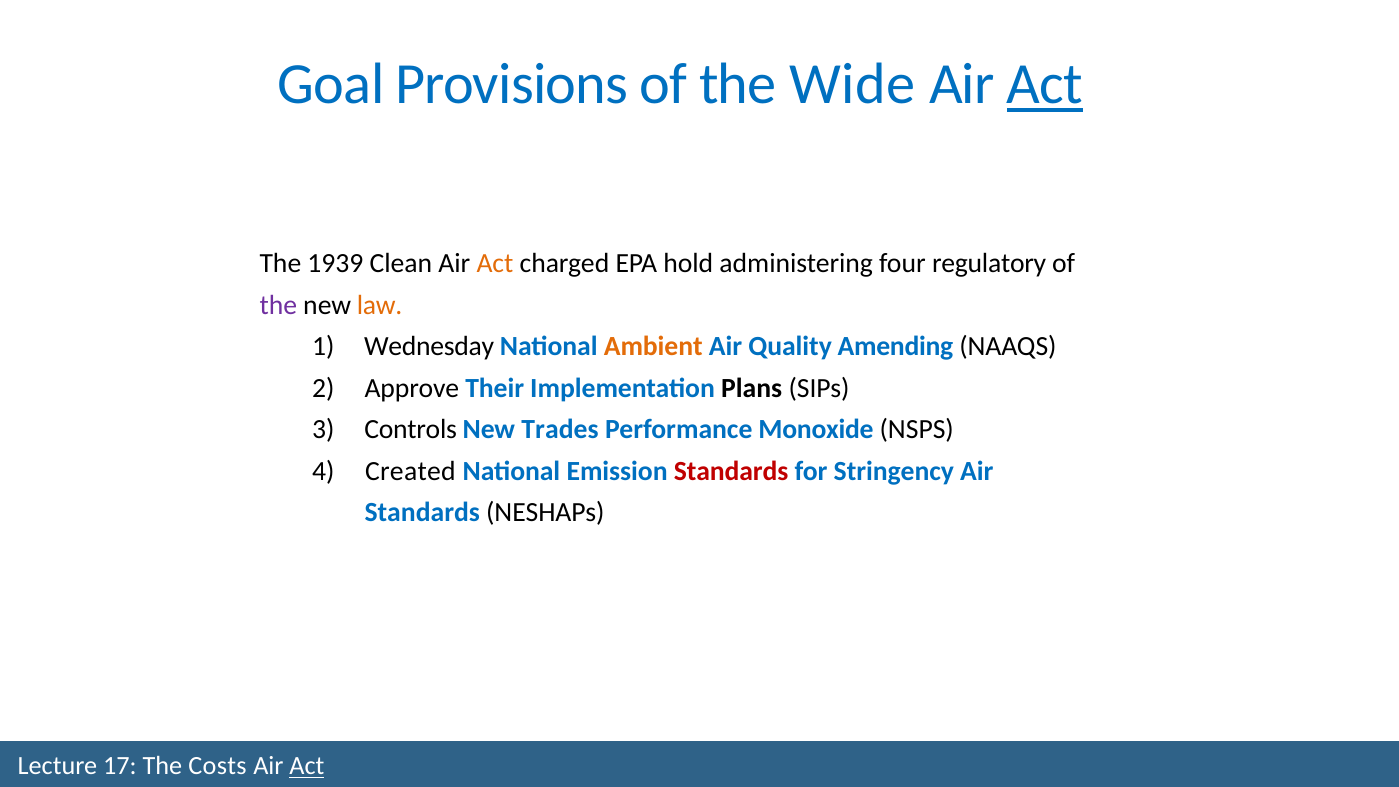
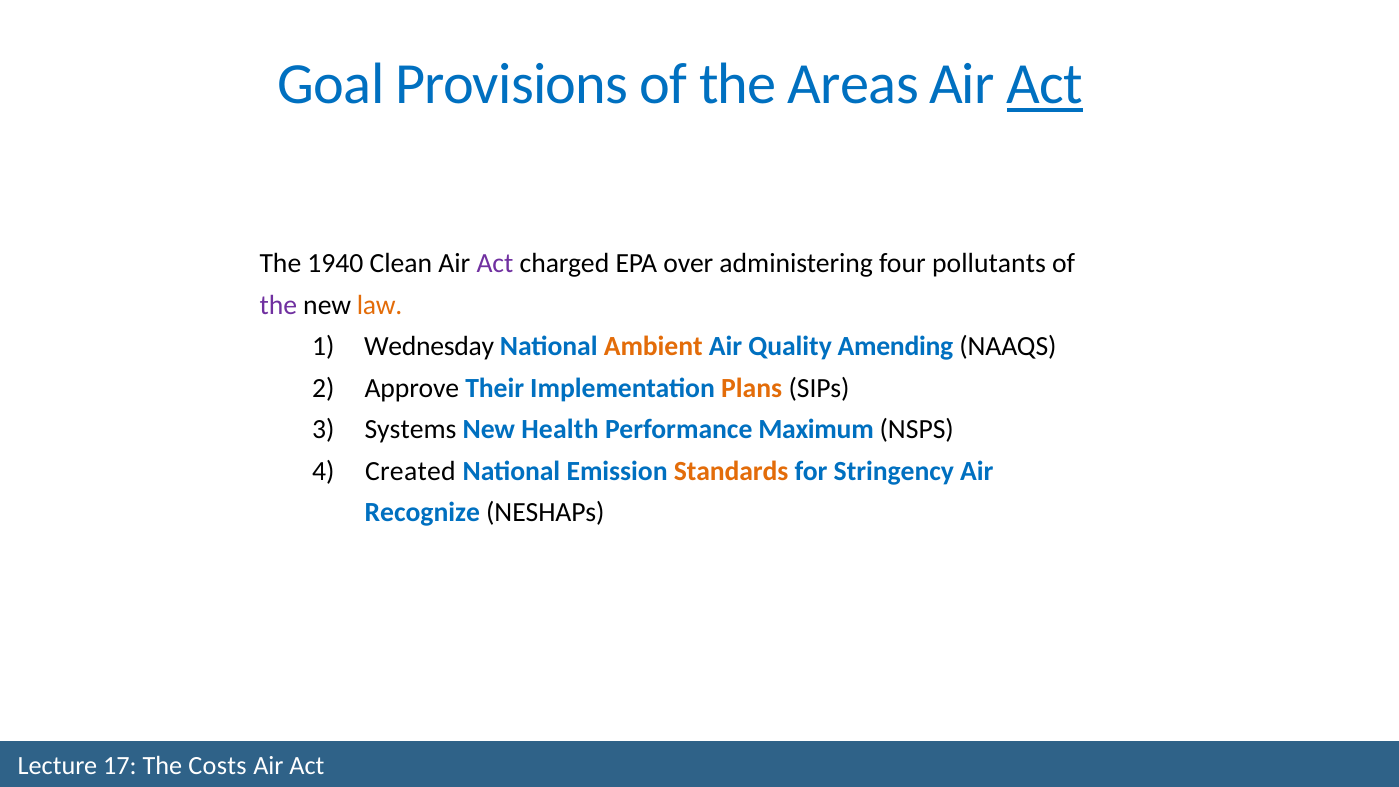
Wide: Wide -> Areas (853, 85)
1939: 1939 -> 1940 (335, 264)
Act colour: orange -> purple (495, 264)
hold: hold -> over (688, 264)
regulatory: regulatory -> pollutants (989, 264)
Plans colour: black -> orange (752, 388)
Controls: Controls -> Systems (410, 430)
Trades: Trades -> Health (560, 430)
Monoxide: Monoxide -> Maximum (816, 430)
Standards colour: red -> orange (731, 471)
Standards: Standards -> Recognize (422, 513)
Act underline: present -> none (307, 766)
